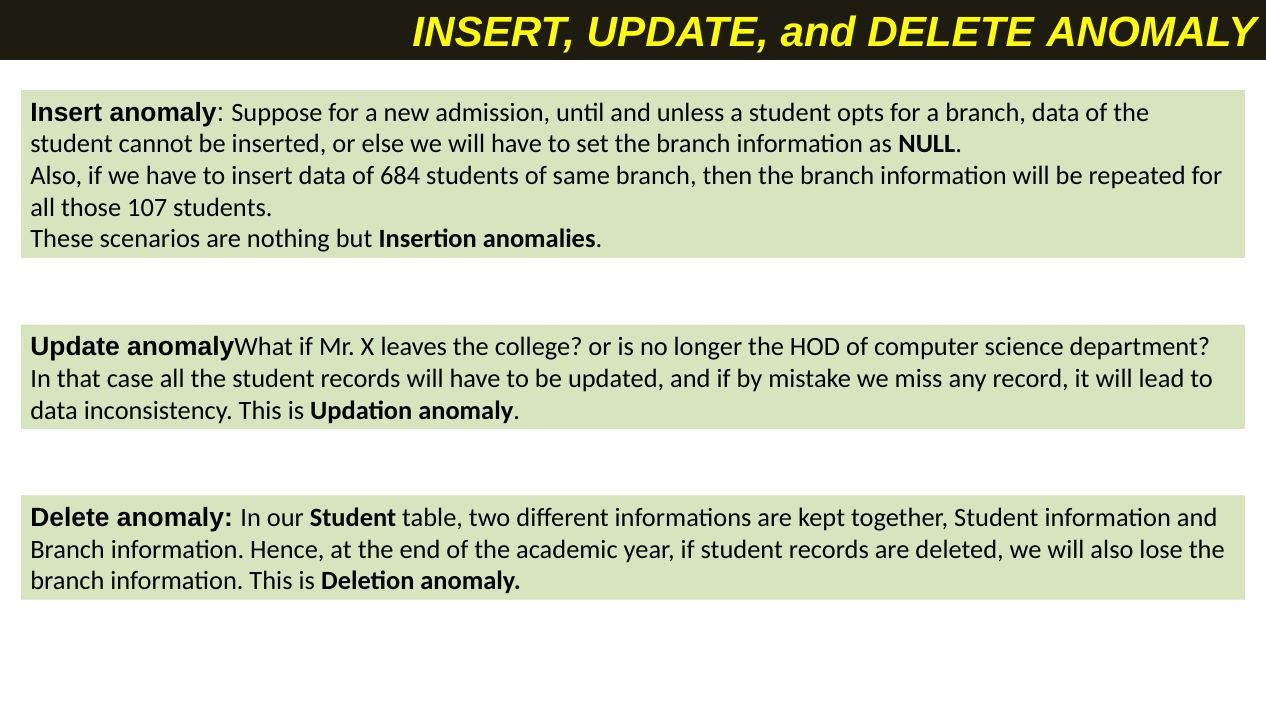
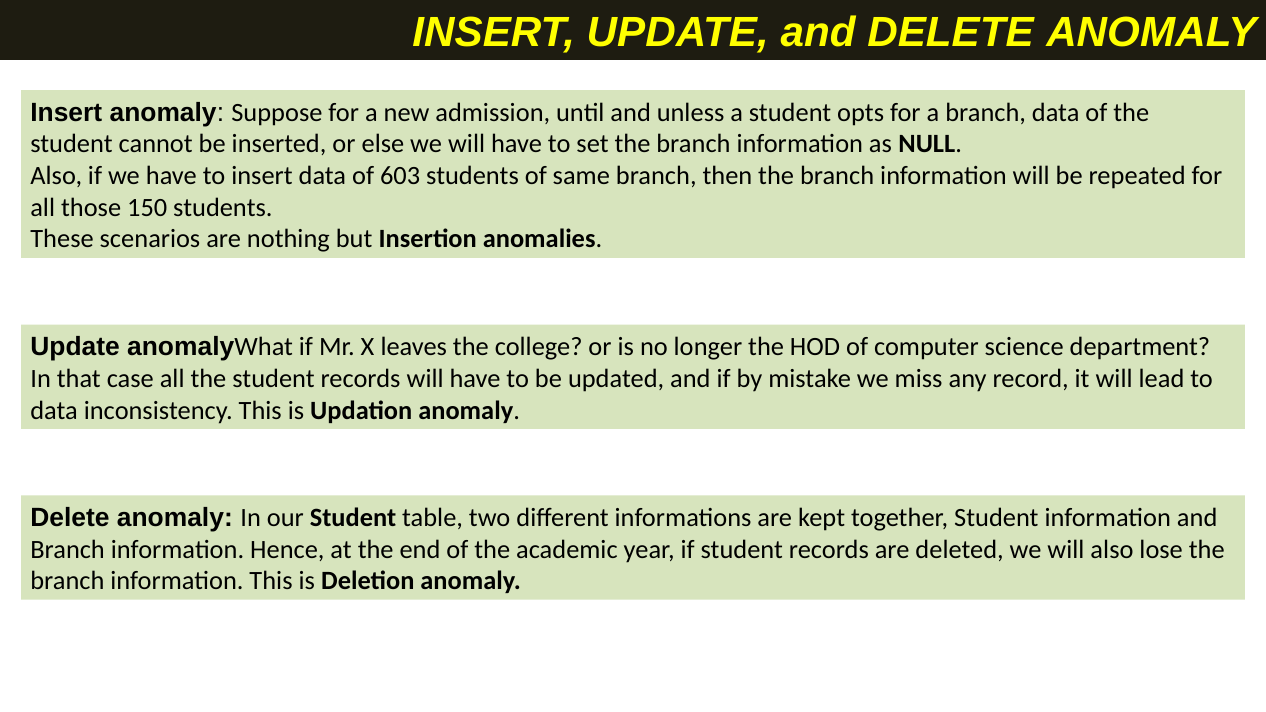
684: 684 -> 603 (400, 176)
107: 107 -> 150 (147, 208)
